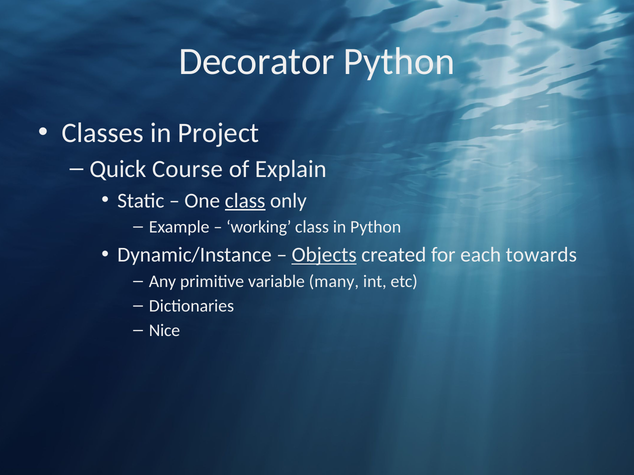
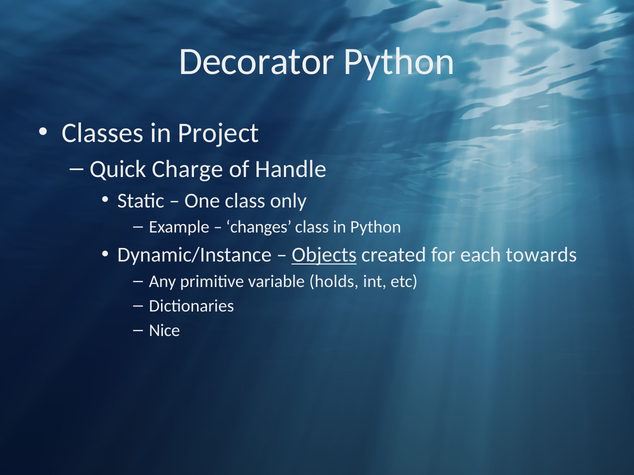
Course: Course -> Charge (187, 169)
Explain: Explain -> Handle (291, 169)
class underline: present -> none (245, 201)
working: working -> changes (259, 227)
many: many -> holds (334, 282)
